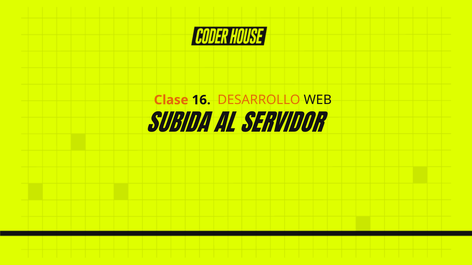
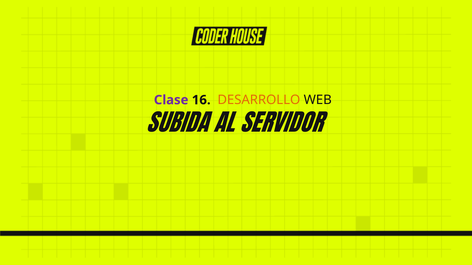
Clase colour: orange -> purple (171, 100)
